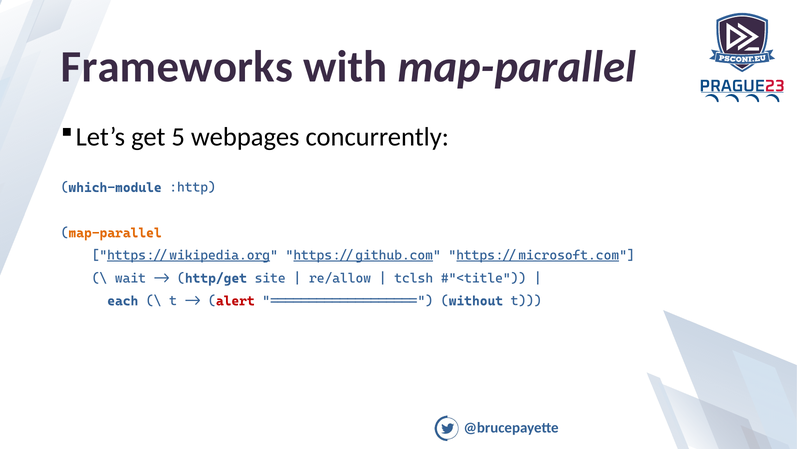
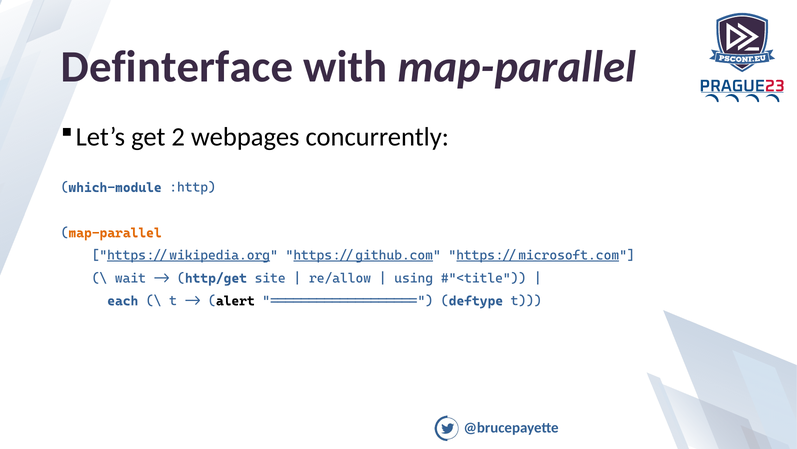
Frameworks: Frameworks -> Definterface (177, 67)
5: 5 -> 2 (178, 137)
tclsh: tclsh -> using (414, 278)
alert colour: red -> black (235, 300)
without: without -> deftype (476, 300)
